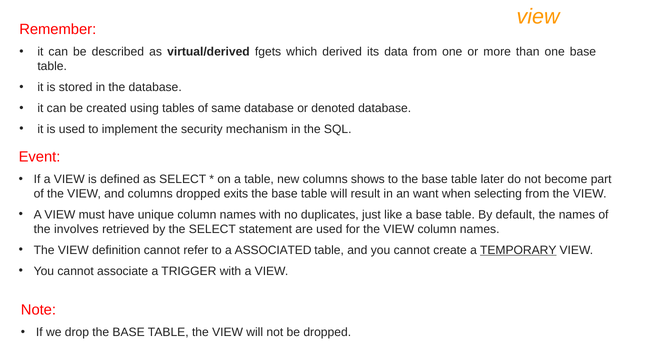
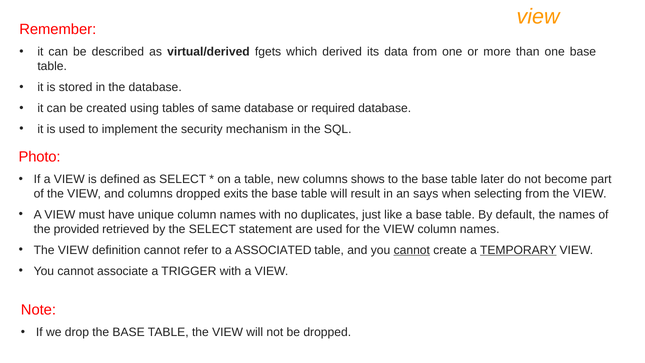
denoted: denoted -> required (333, 108)
Event: Event -> Photo (40, 157)
want: want -> says (426, 194)
involves: involves -> provided (76, 229)
cannot underline: none -> present (412, 250)
